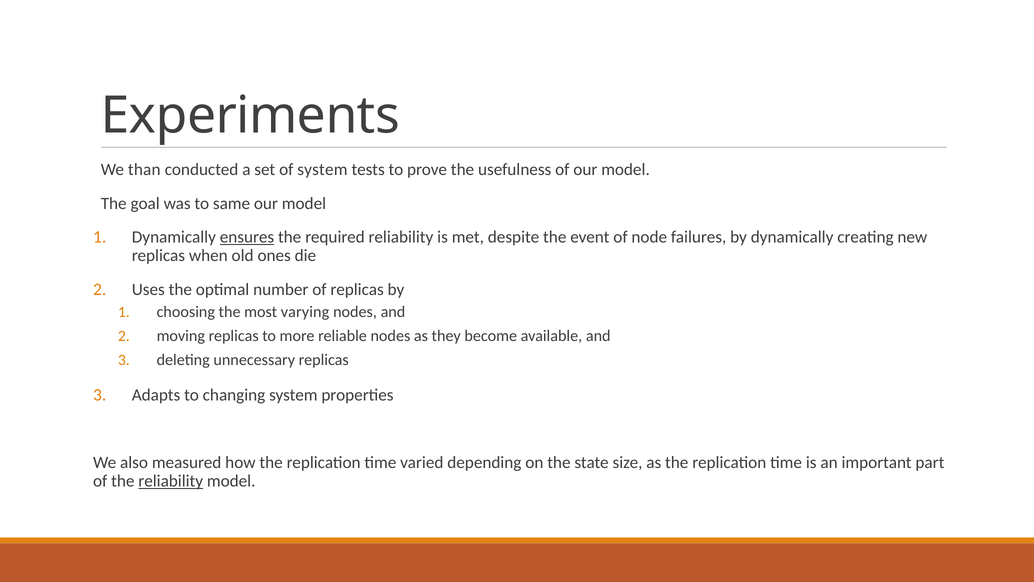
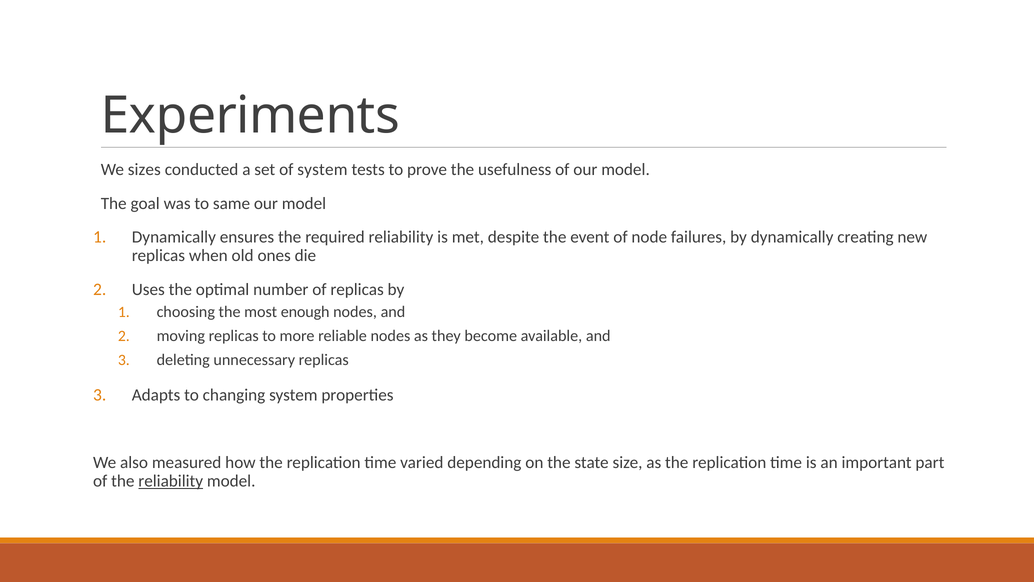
than: than -> sizes (144, 170)
ensures underline: present -> none (247, 237)
varying: varying -> enough (305, 312)
